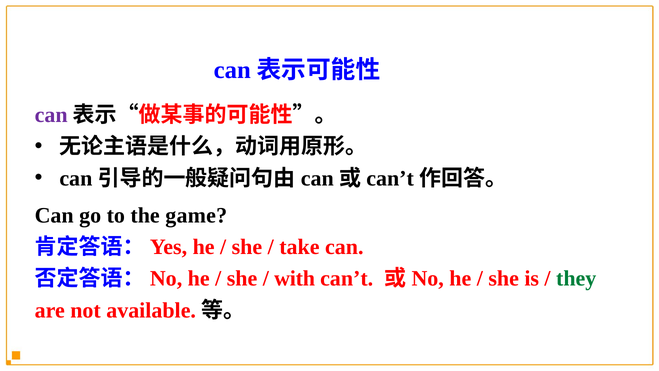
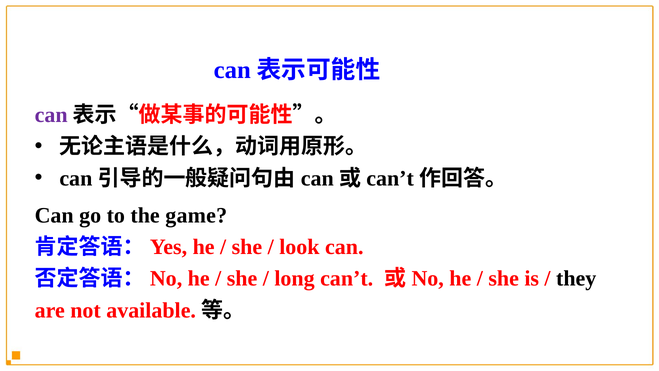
take: take -> look (299, 247)
with: with -> long (295, 278)
they colour: green -> black (576, 278)
